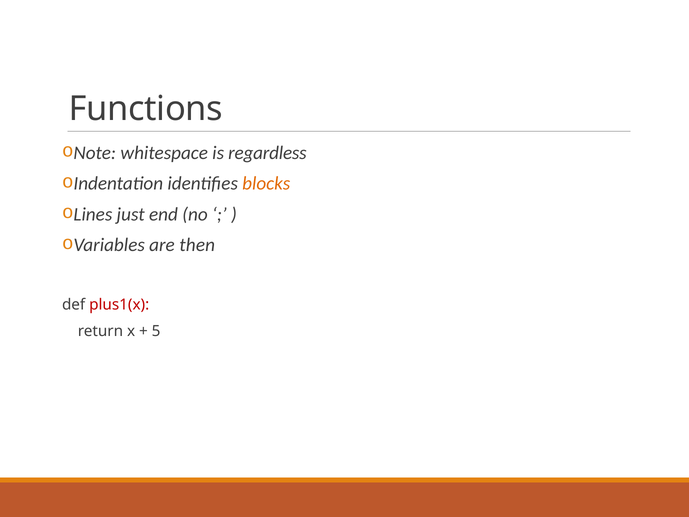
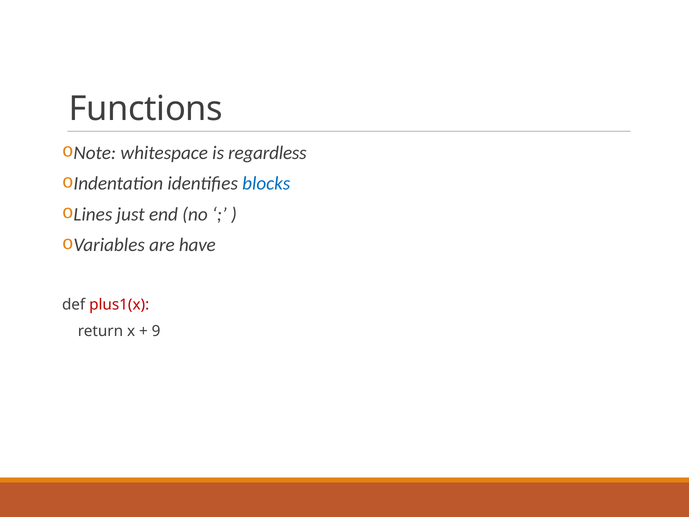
blocks colour: orange -> blue (266, 184)
then: then -> have (197, 245)
5: 5 -> 9 (156, 331)
